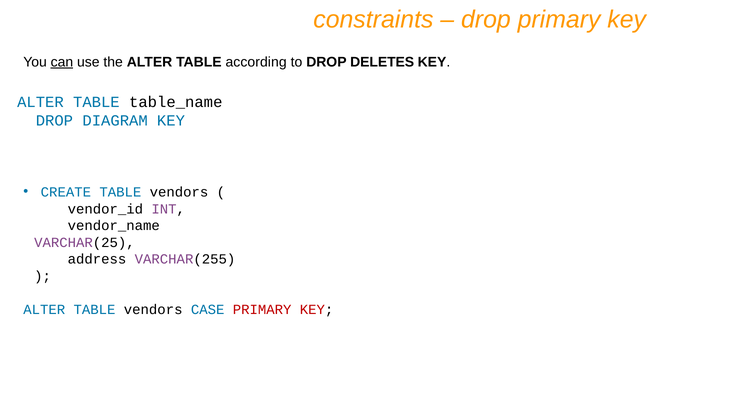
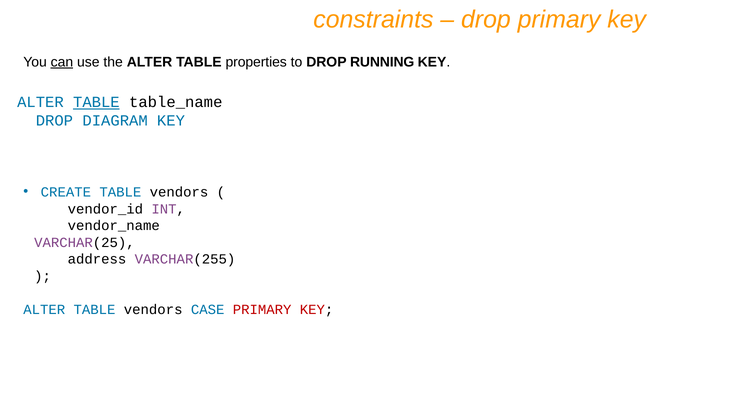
according: according -> properties (256, 62)
DELETES: DELETES -> RUNNING (382, 62)
TABLE underline: none -> present (96, 102)
